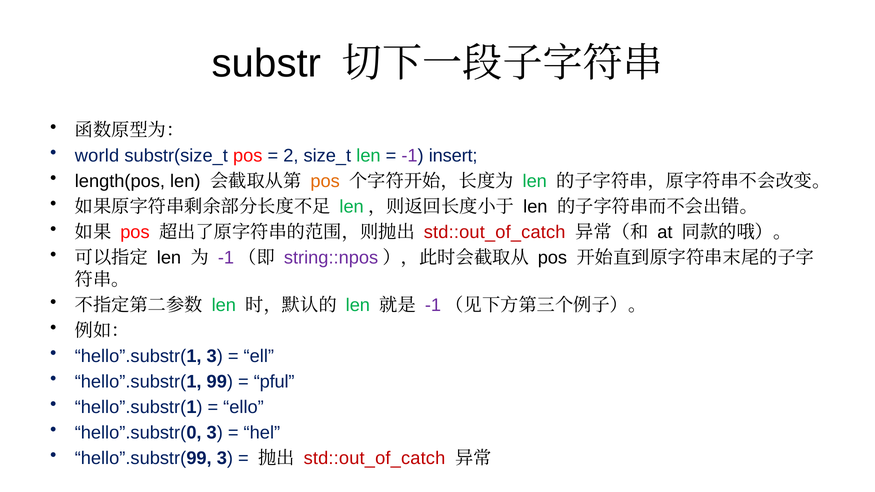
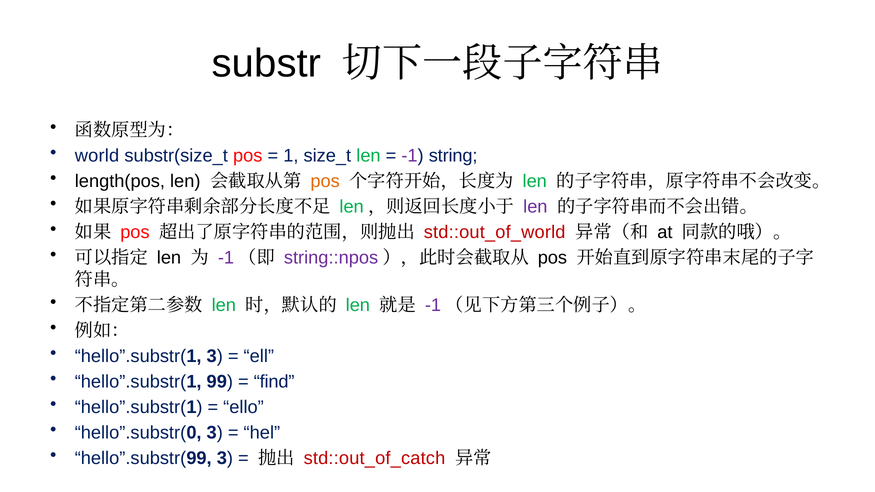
2: 2 -> 1 (291, 156)
insert: insert -> string (453, 156)
len colour: black -> purple (535, 207)
std::out_of_catch: std::out_of_catch -> std::out_of_world (495, 232)
pful: pful -> find (274, 382)
